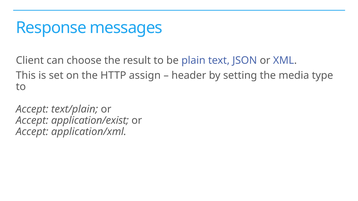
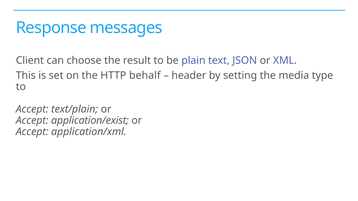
assign: assign -> behalf (145, 76)
